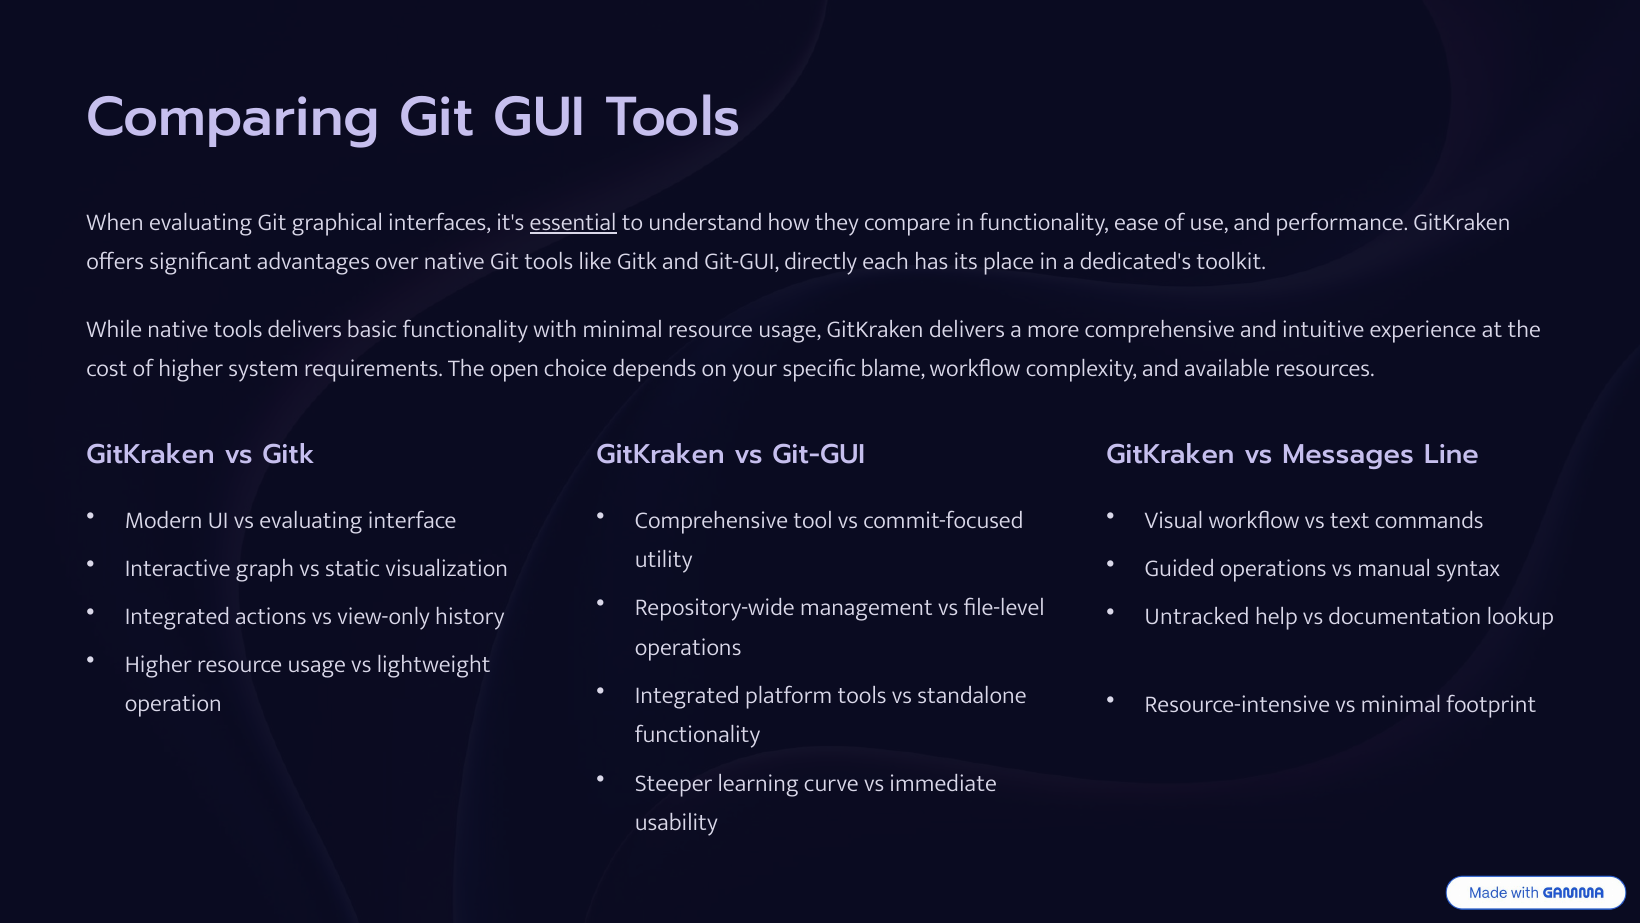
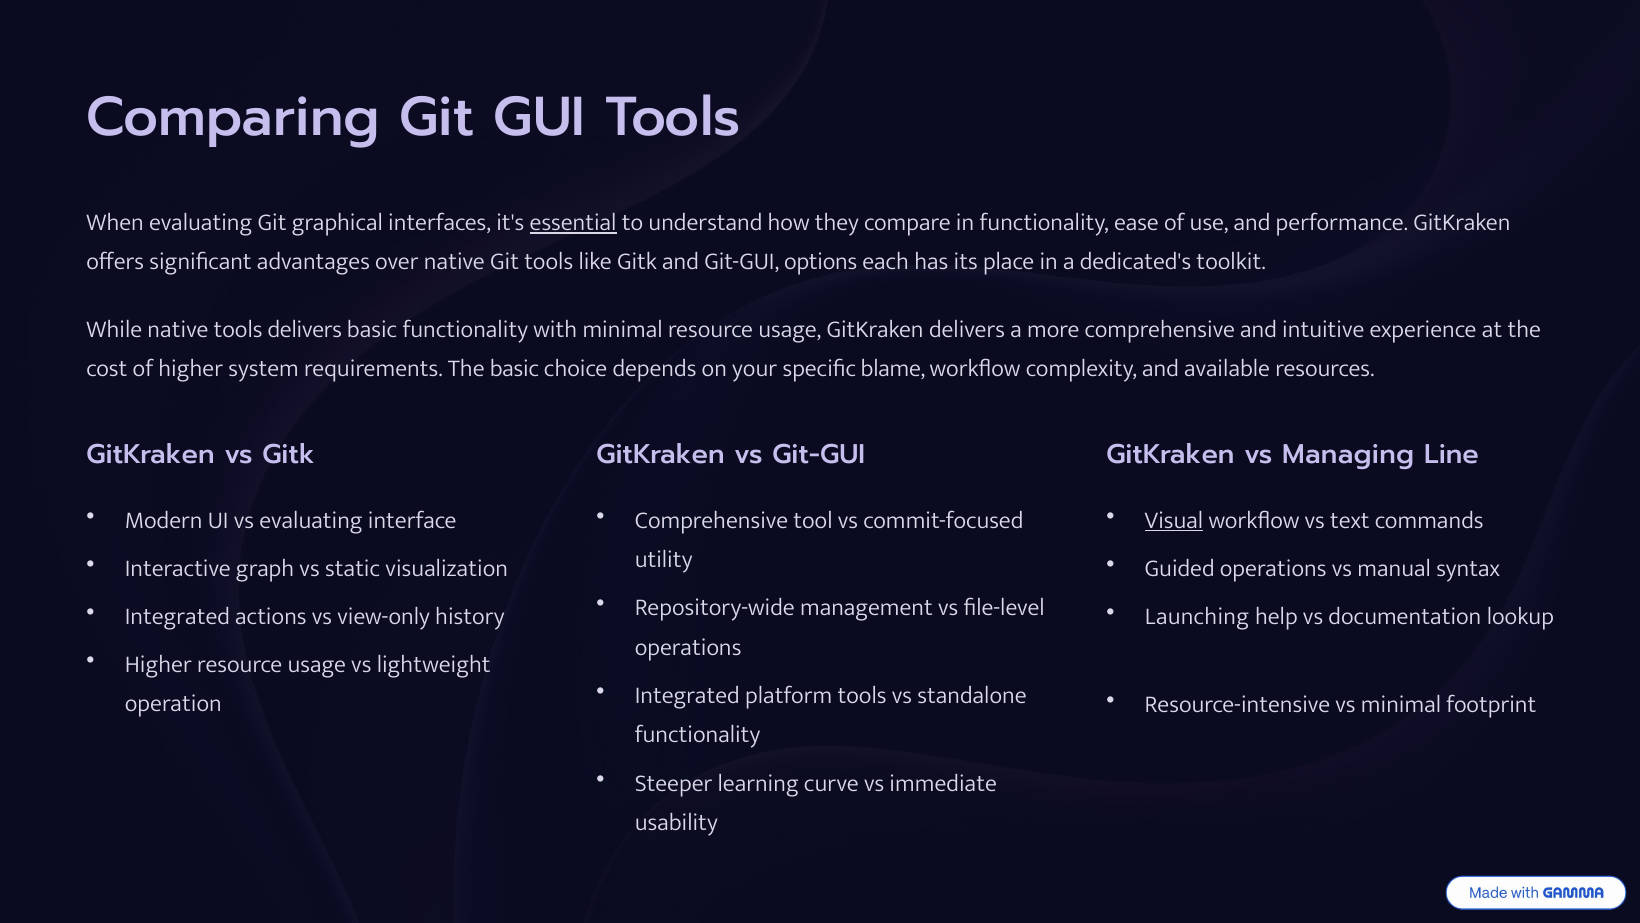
directly: directly -> options (821, 262)
The open: open -> basic (514, 369)
Messages: Messages -> Managing (1348, 454)
Visual underline: none -> present (1174, 520)
Untracked: Untracked -> Launching (1197, 616)
